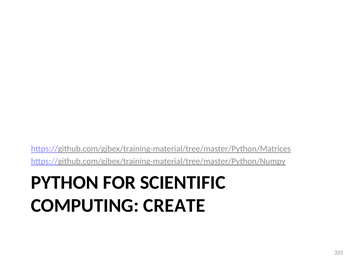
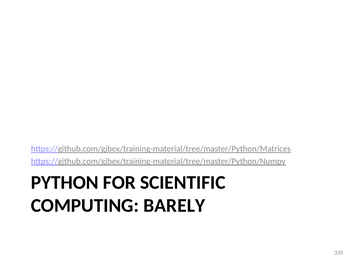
CREATE: CREATE -> BARELY (174, 206)
